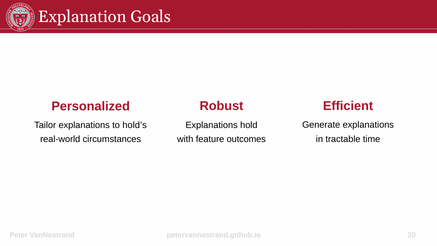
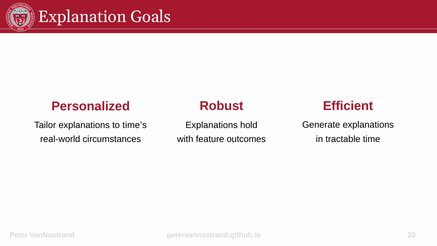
hold’s: hold’s -> time’s (135, 125)
